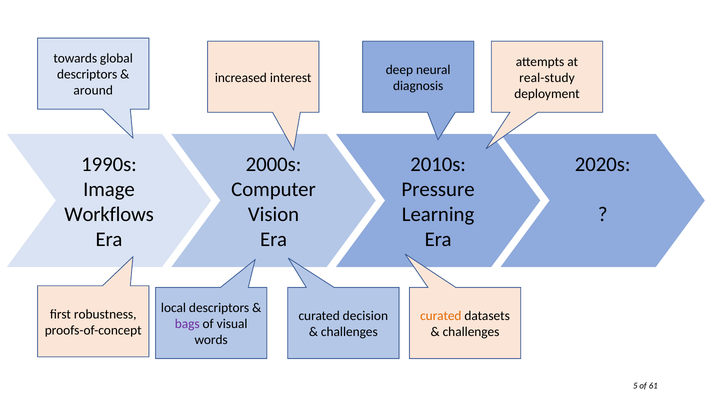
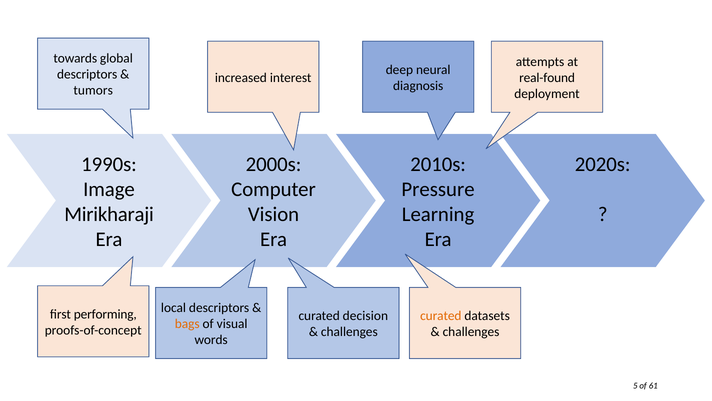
real-study: real-study -> real-found (547, 78)
around: around -> tumors (93, 90)
Workflows: Workflows -> Mirikharaji (109, 214)
robustness: robustness -> performing (105, 314)
bags colour: purple -> orange (187, 323)
